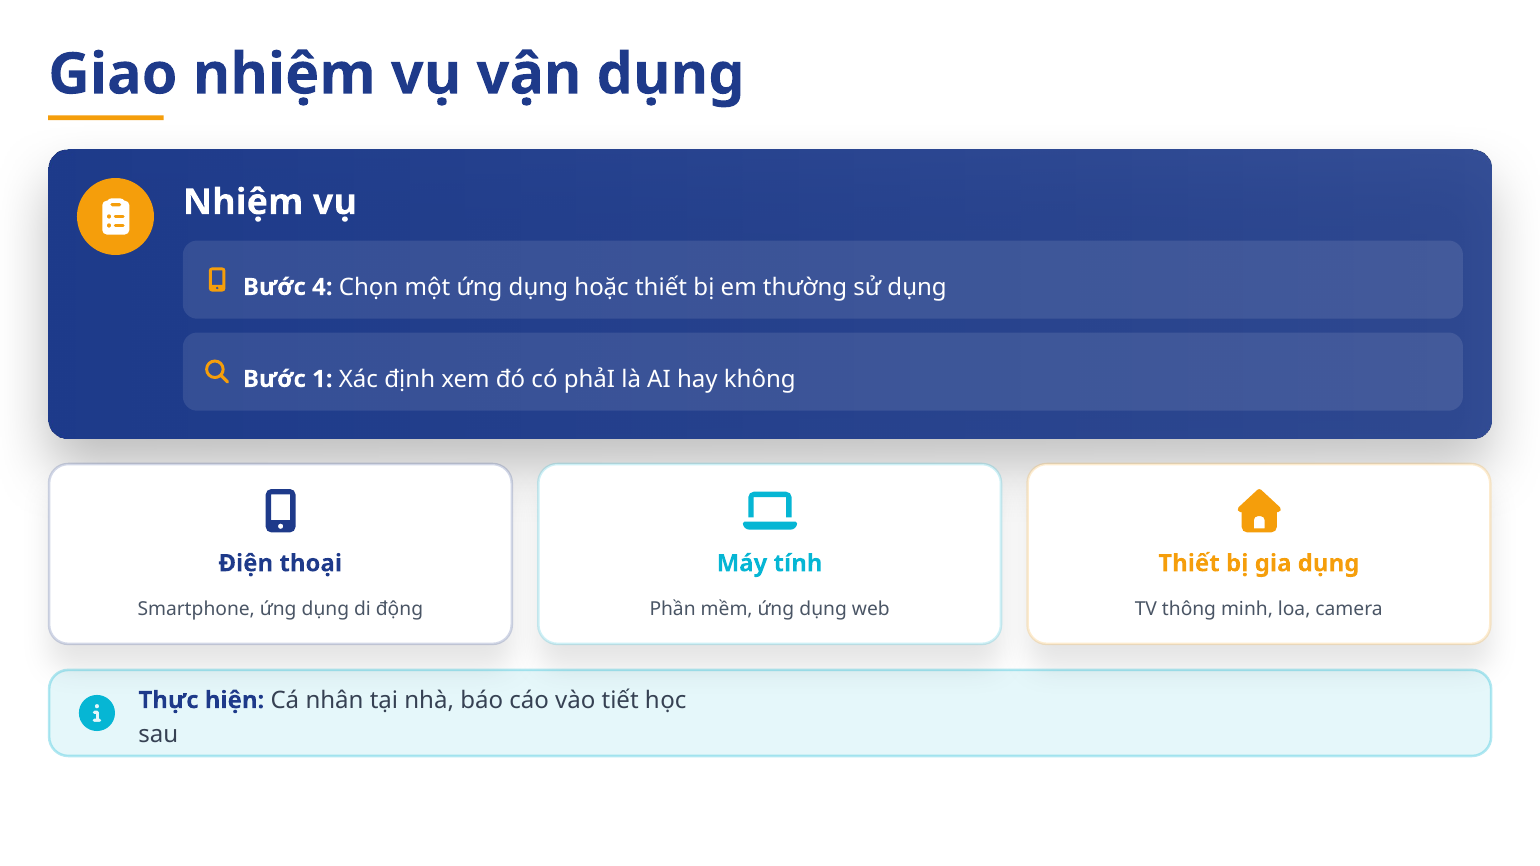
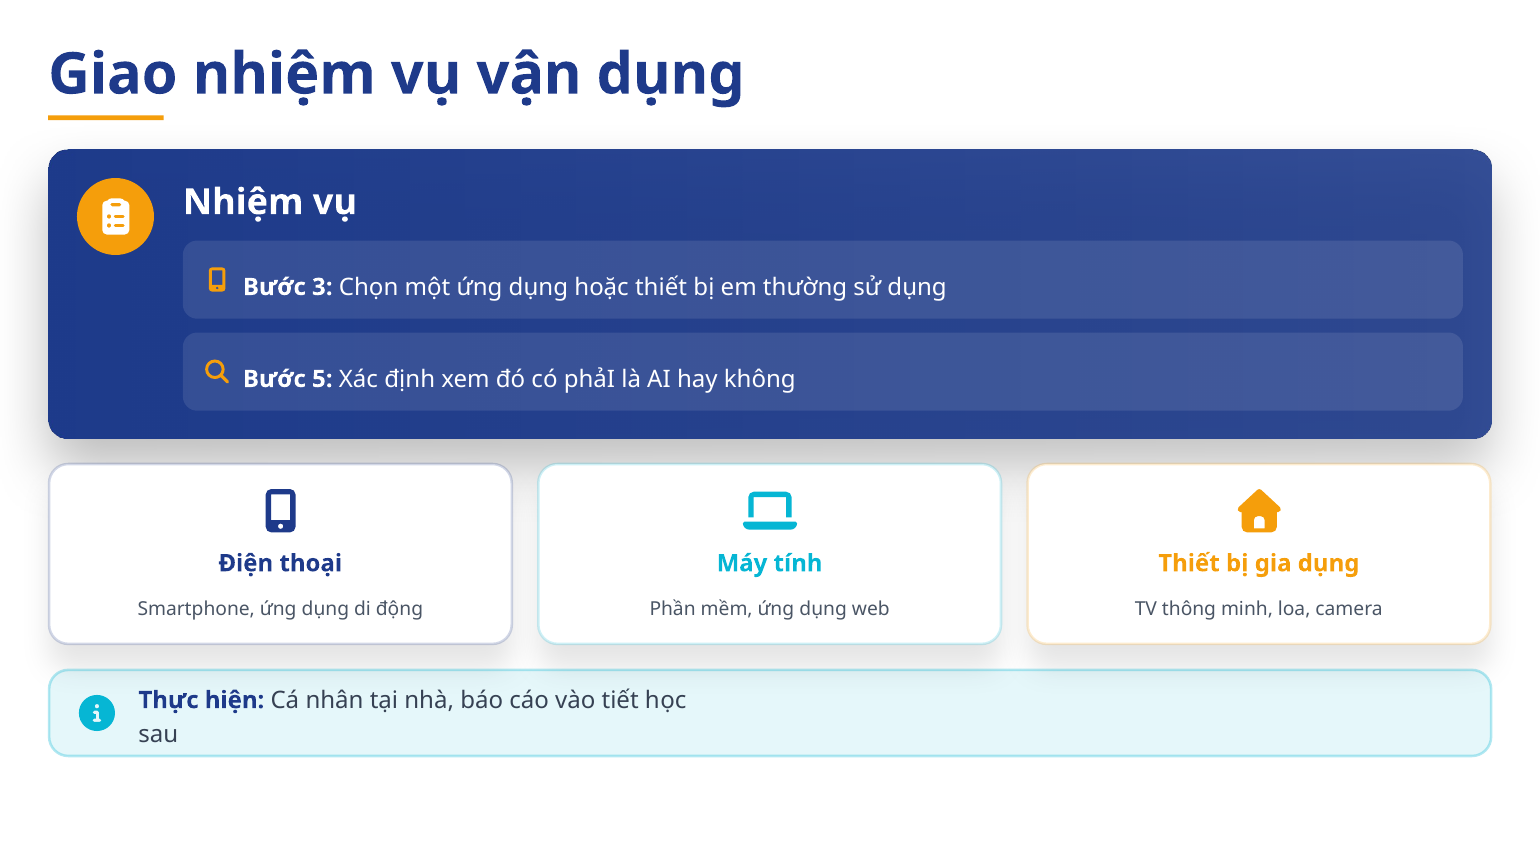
4: 4 -> 3 (322, 287)
1: 1 -> 5 (322, 379)
